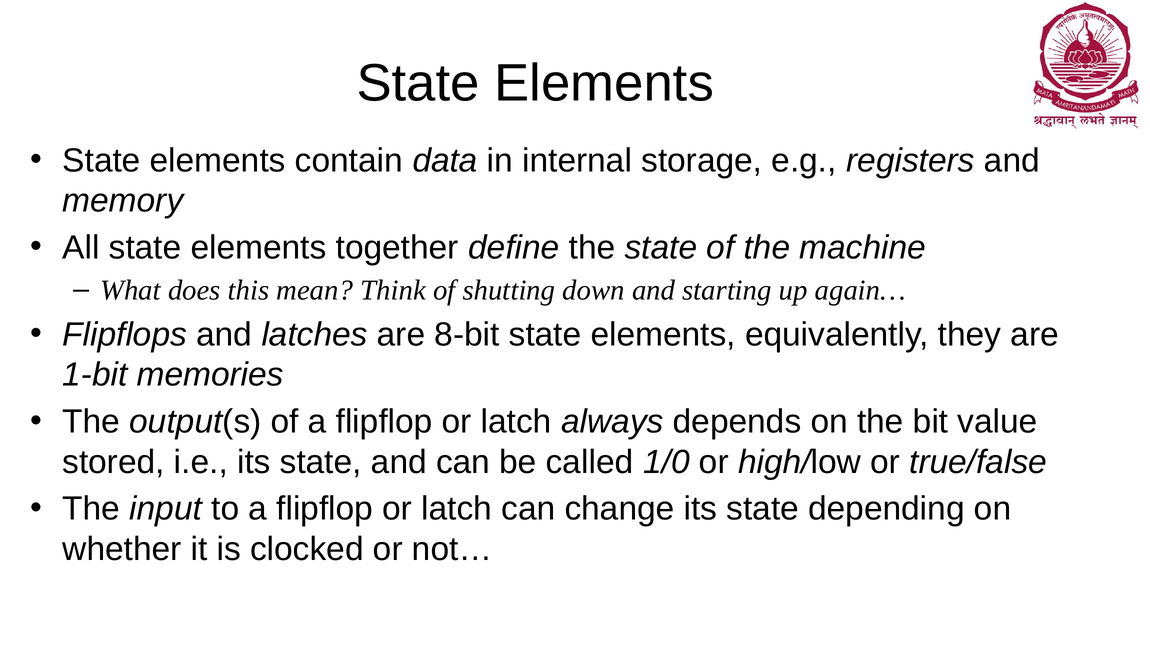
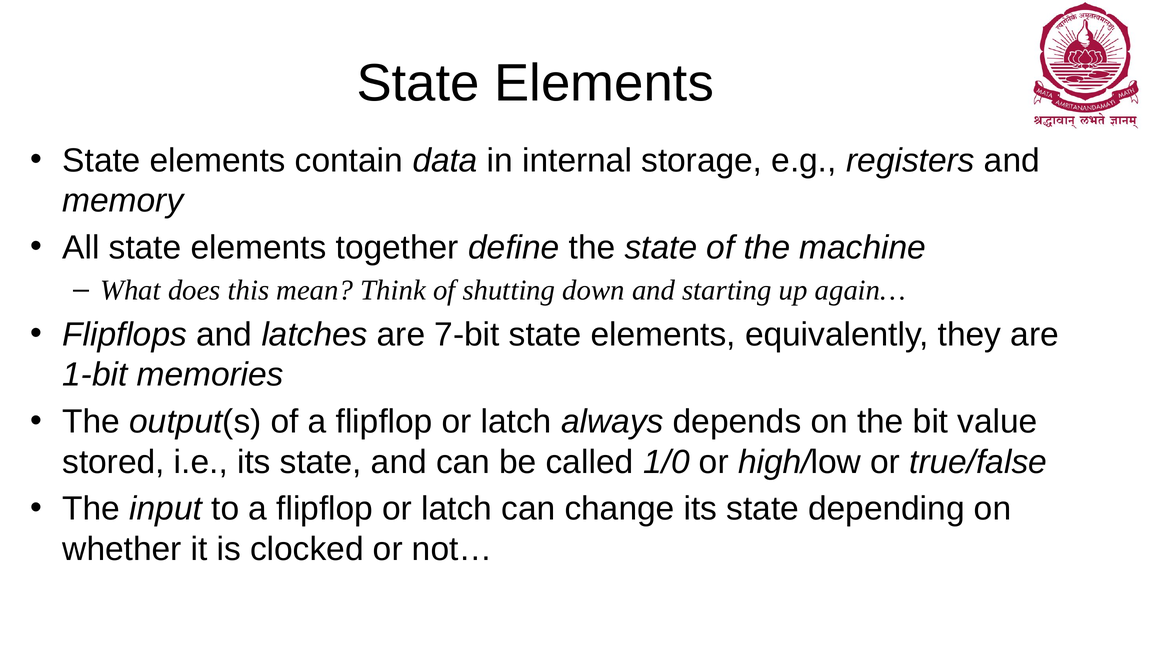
8-bit: 8-bit -> 7-bit (467, 335)
